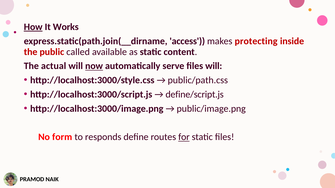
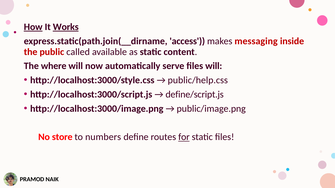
Works underline: none -> present (66, 27)
protecting: protecting -> messaging (256, 41)
actual: actual -> where (54, 66)
now underline: present -> none (94, 66)
public/path.css: public/path.css -> public/help.css (198, 80)
form: form -> store (62, 137)
responds: responds -> numbers (103, 137)
